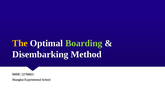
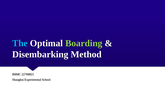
The colour: yellow -> light blue (20, 43)
